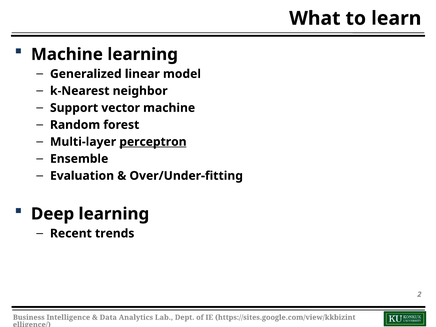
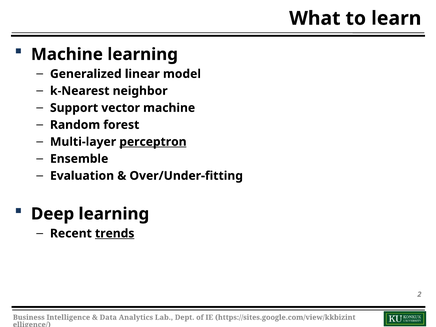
trends underline: none -> present (115, 233)
